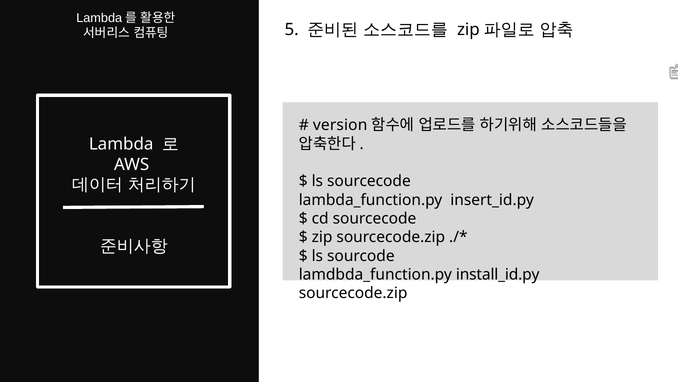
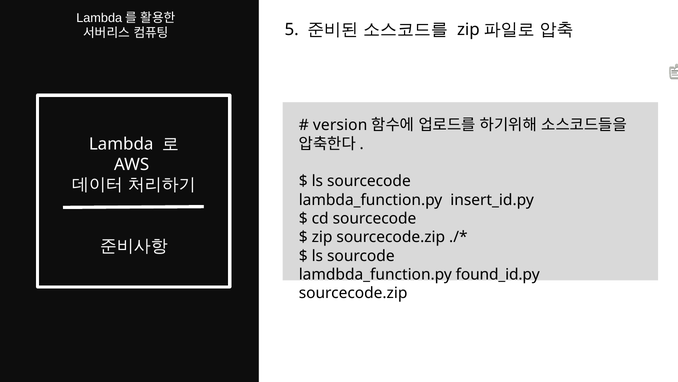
install_id.py: install_id.py -> found_id.py (498, 274)
